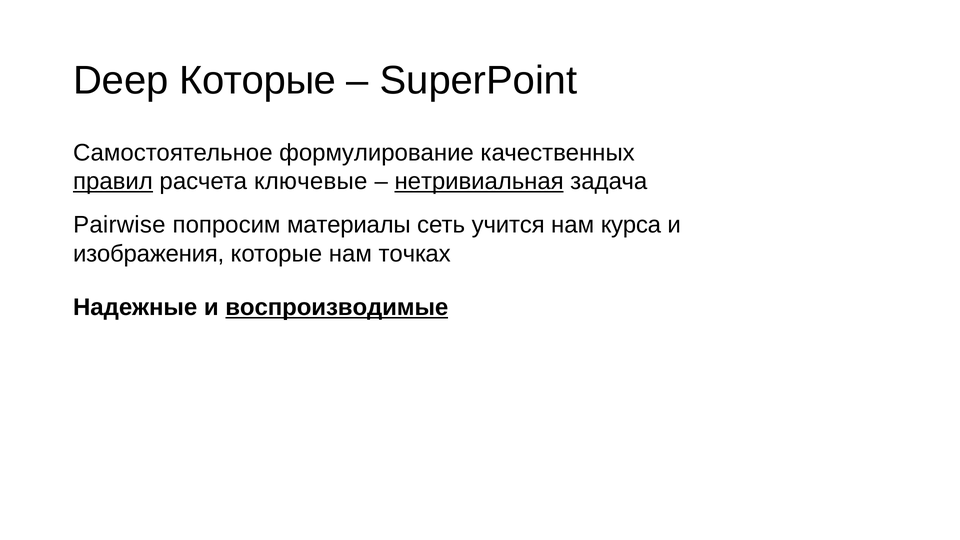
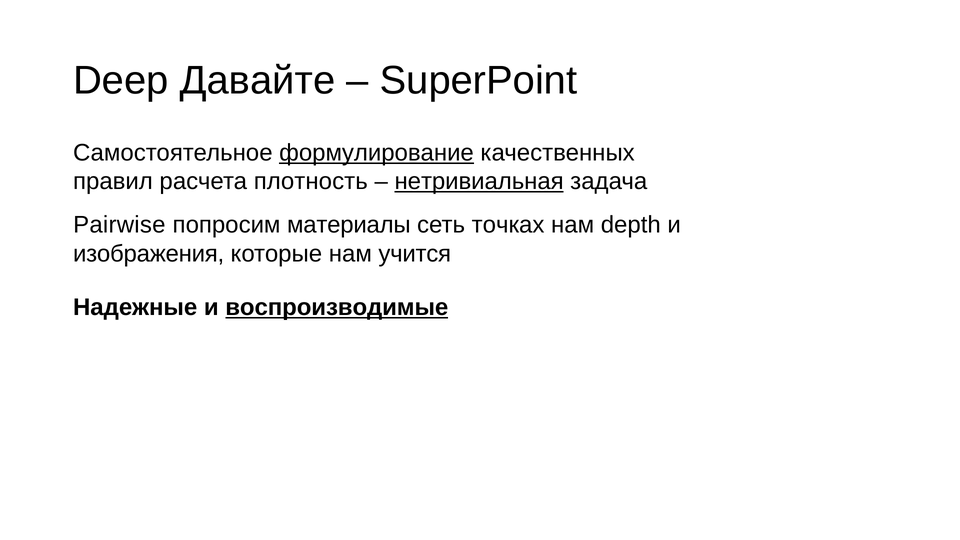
Deep Которые: Которые -> Давайте (257, 81)
формулирование underline: none -> present (377, 153)
правил underline: present -> none (113, 182)
ключевые: ключевые -> плотность (311, 182)
учится: учится -> точках (508, 225)
курса: курса -> depth (631, 225)
точках: точках -> учится (415, 254)
